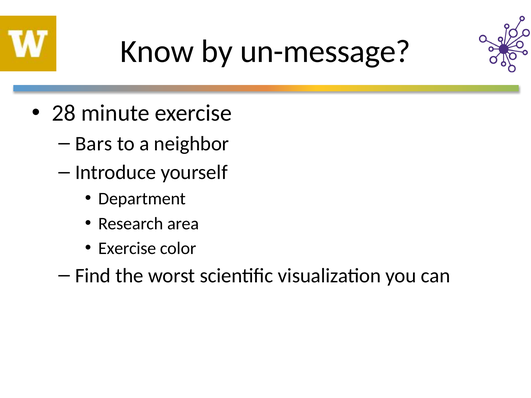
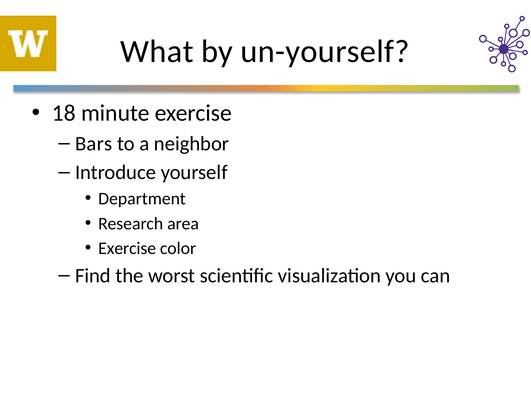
Know: Know -> What (157, 51)
un-message: un-message -> un-yourself (325, 51)
28: 28 -> 18 (64, 113)
